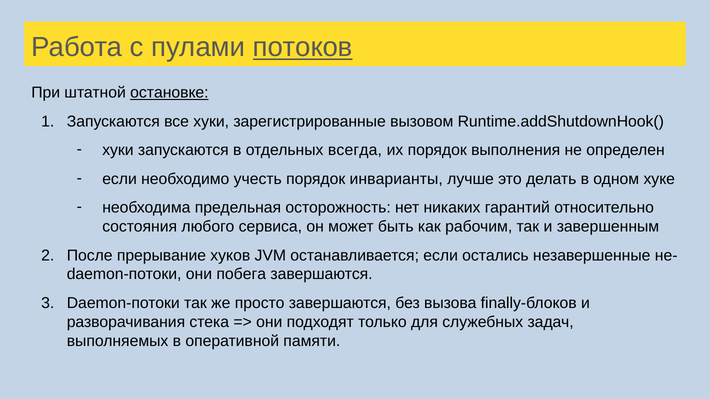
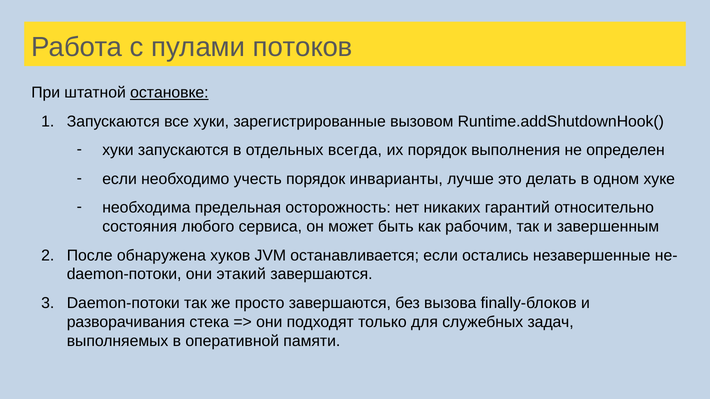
потоков underline: present -> none (303, 47)
прерывание: прерывание -> обнаружена (161, 256)
побега: побега -> этакий (241, 275)
